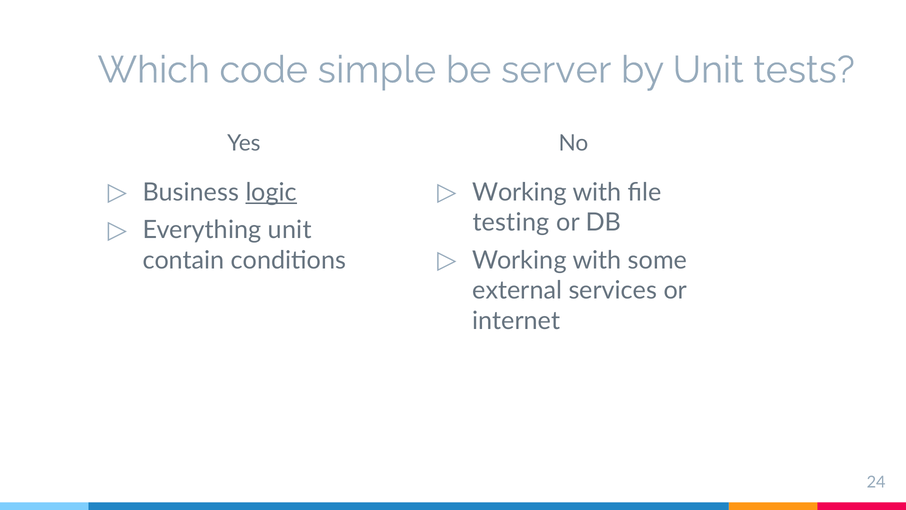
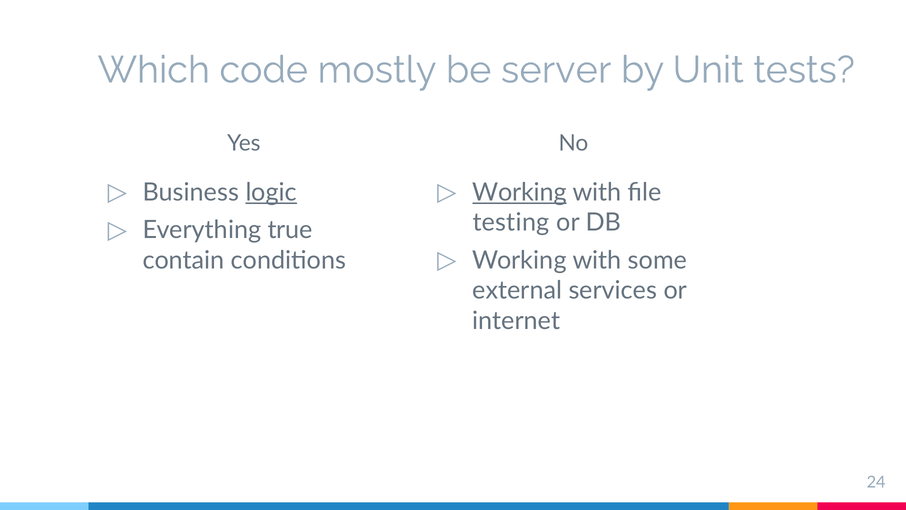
simple: simple -> mostly (377, 70)
Working underline: none -> present (520, 192)
Everything unit: unit -> true (290, 230)
